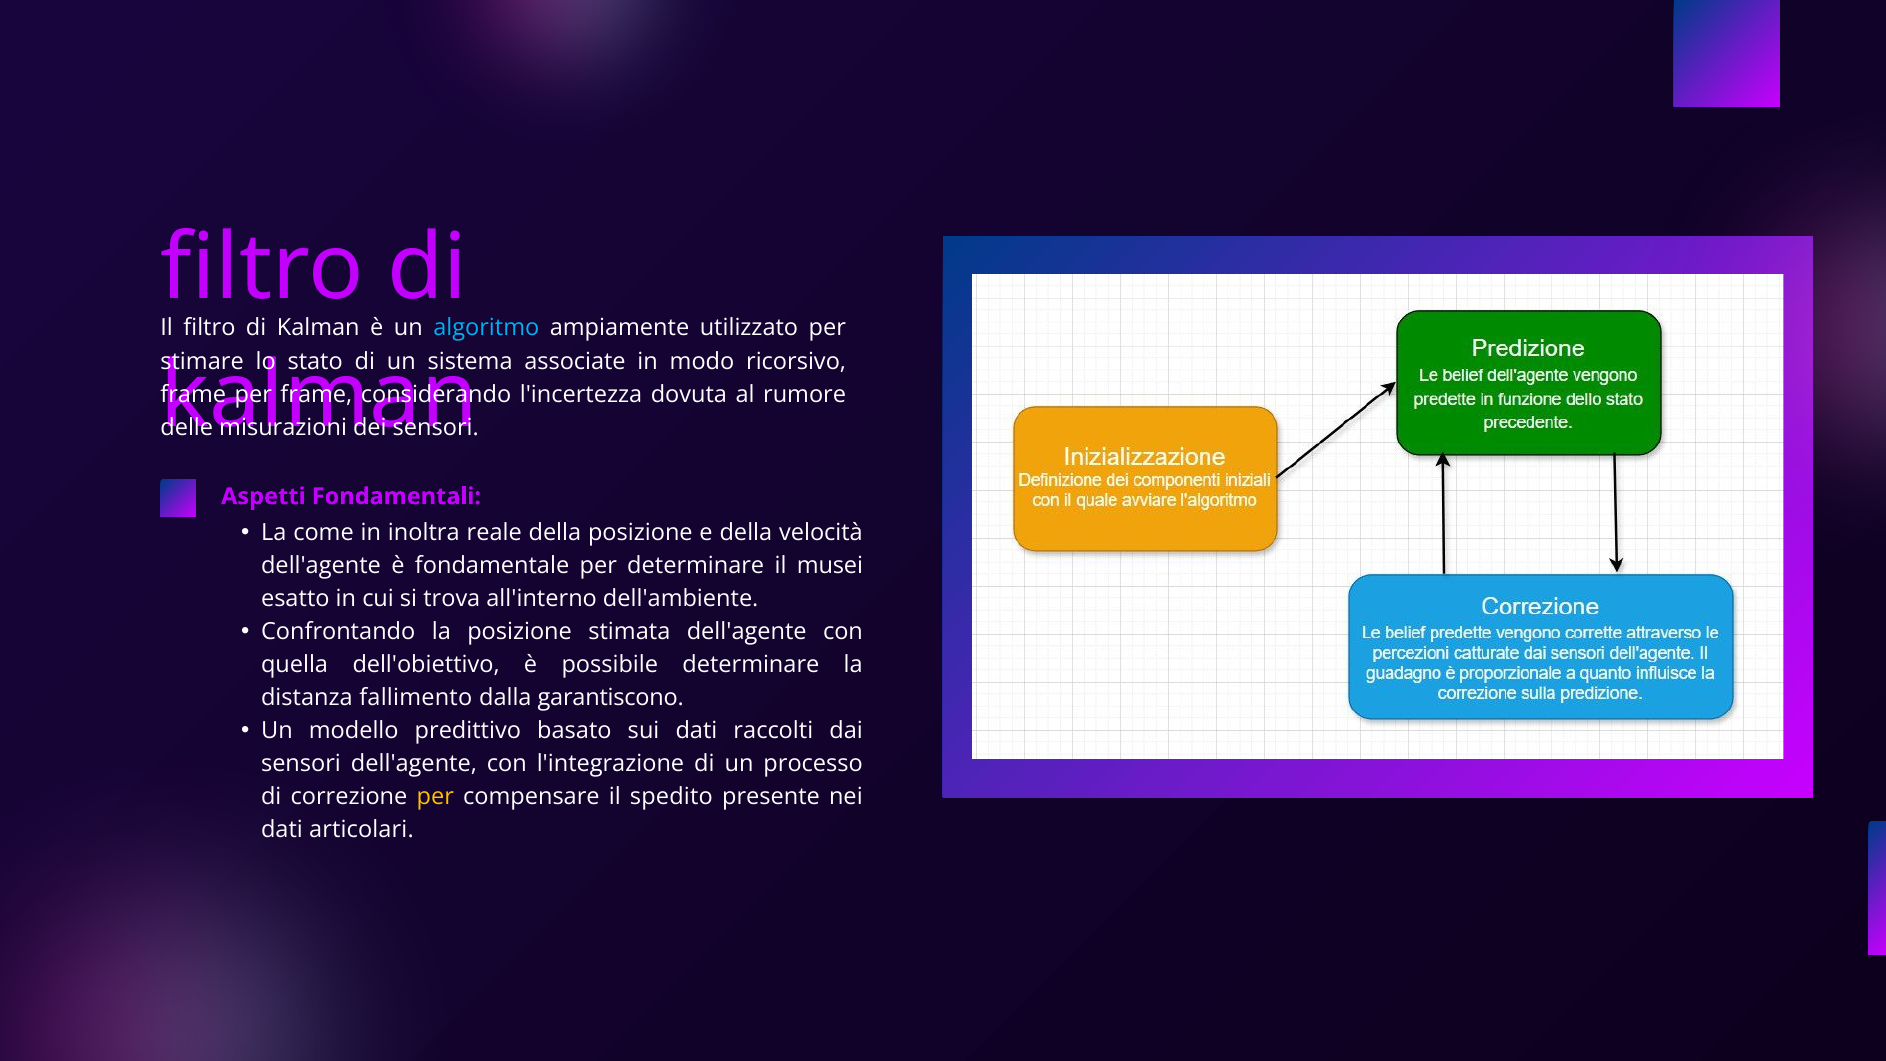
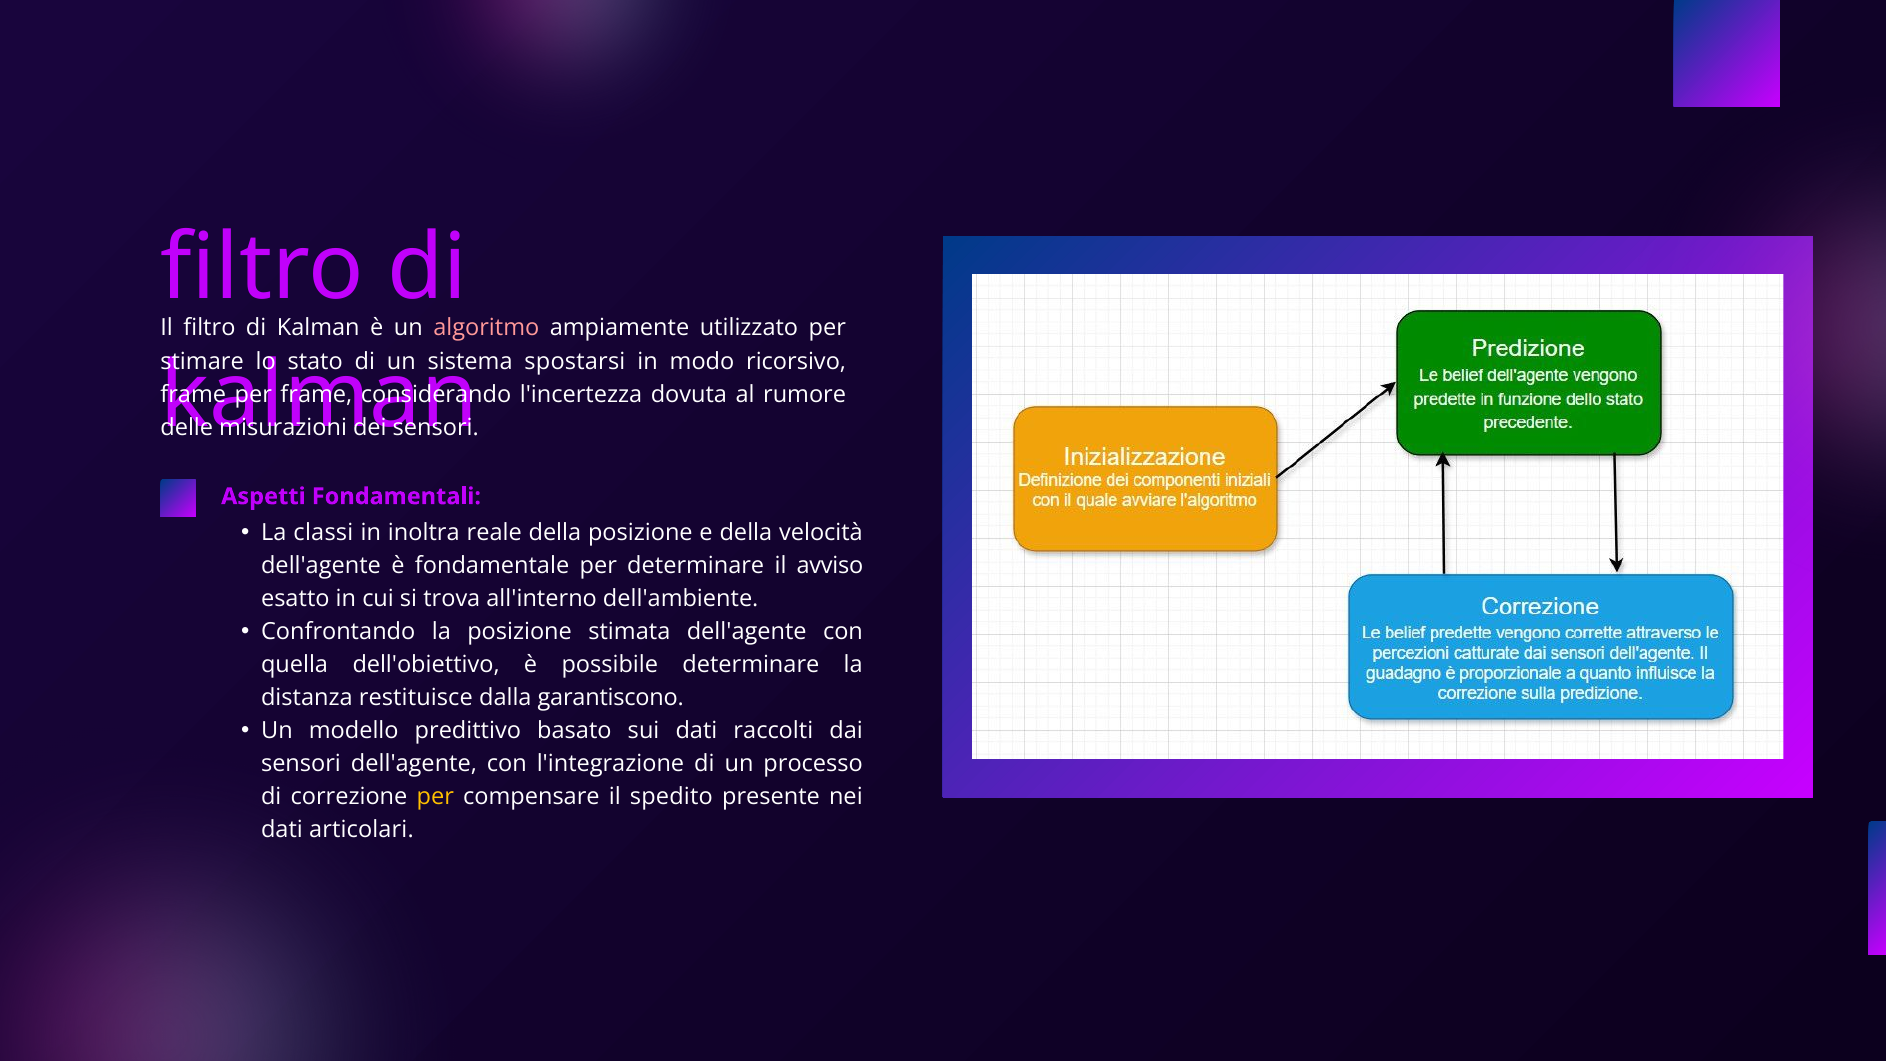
algoritmo colour: light blue -> pink (486, 328)
associate: associate -> spostarsi (575, 361)
come: come -> classi (323, 533)
musei: musei -> avviso (830, 566)
fallimento: fallimento -> restituisce (416, 698)
